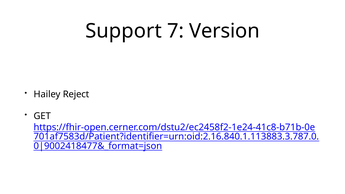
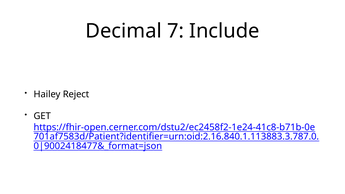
Support: Support -> Decimal (124, 31)
Version: Version -> Include (224, 31)
